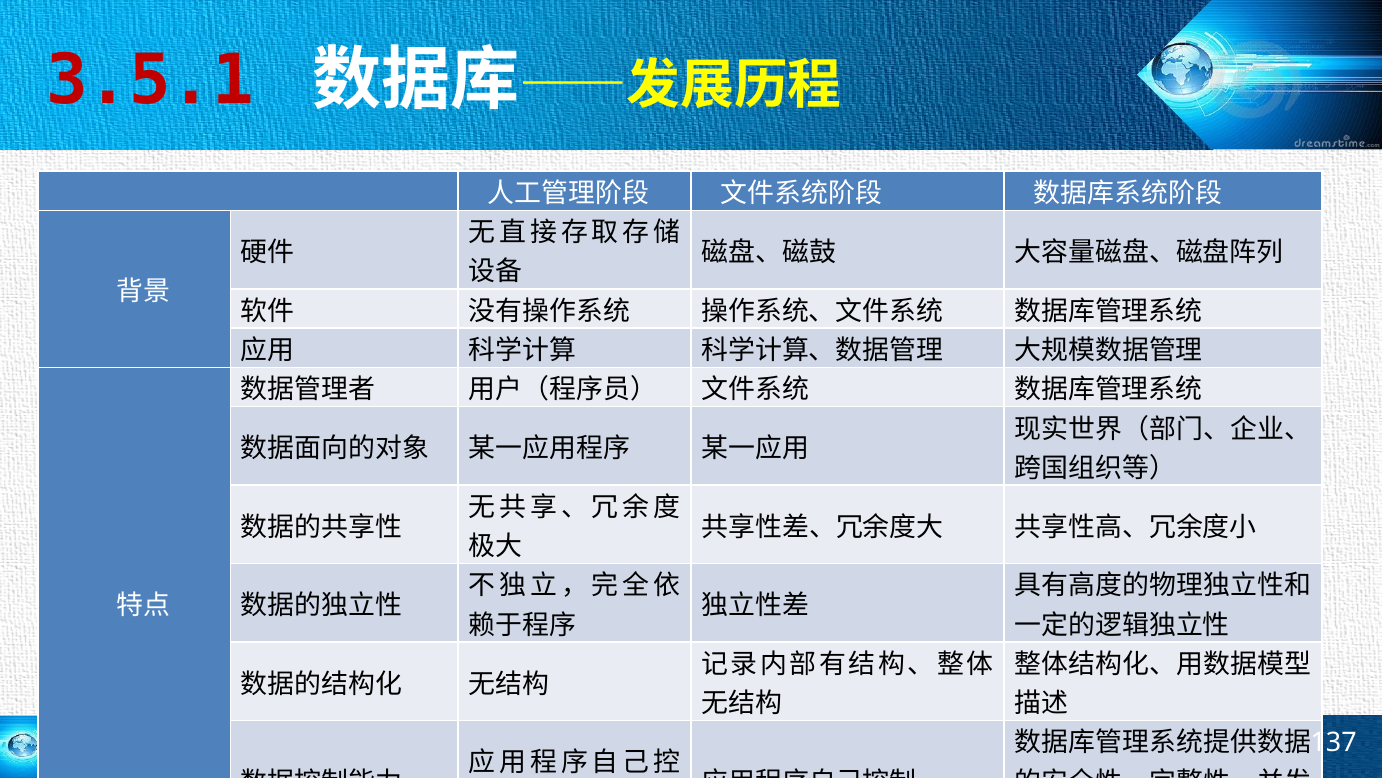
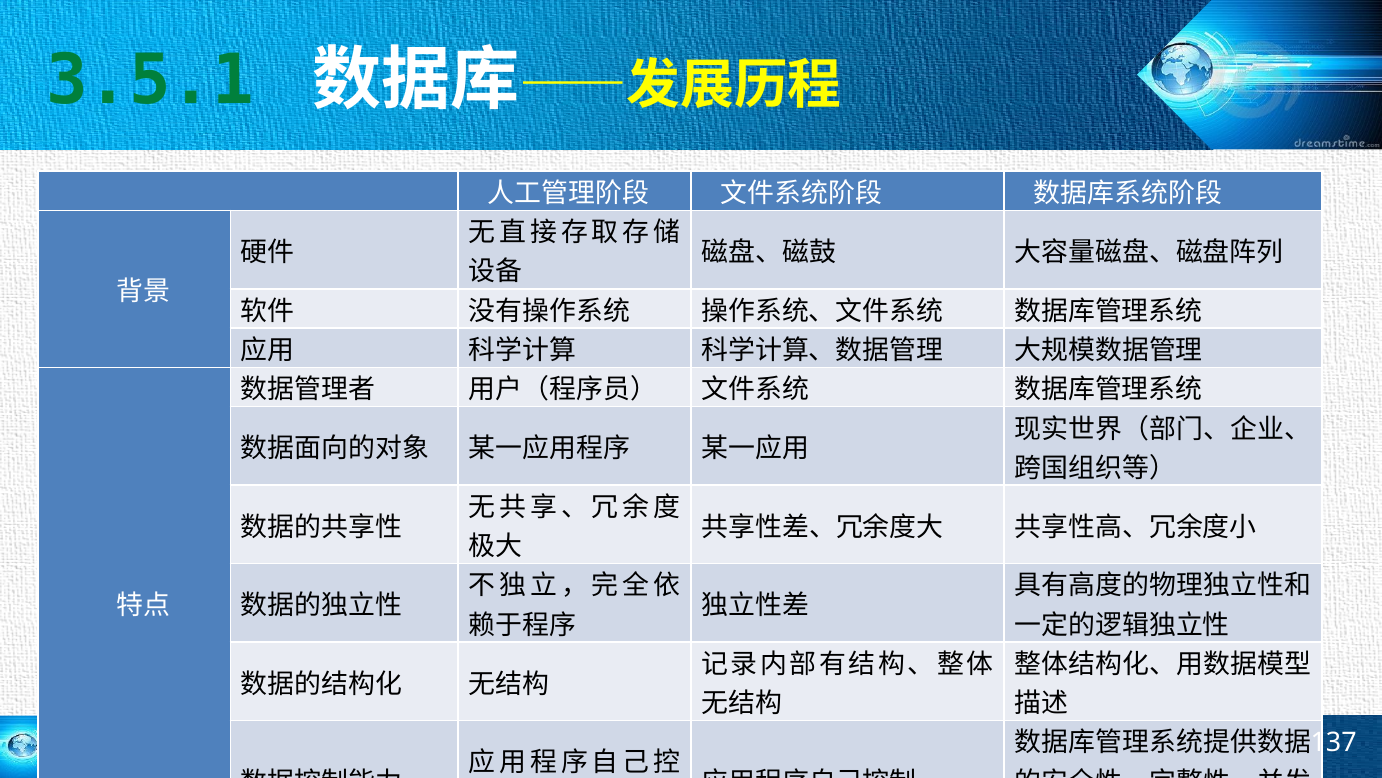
3.5.1 colour: red -> green (150, 81)
